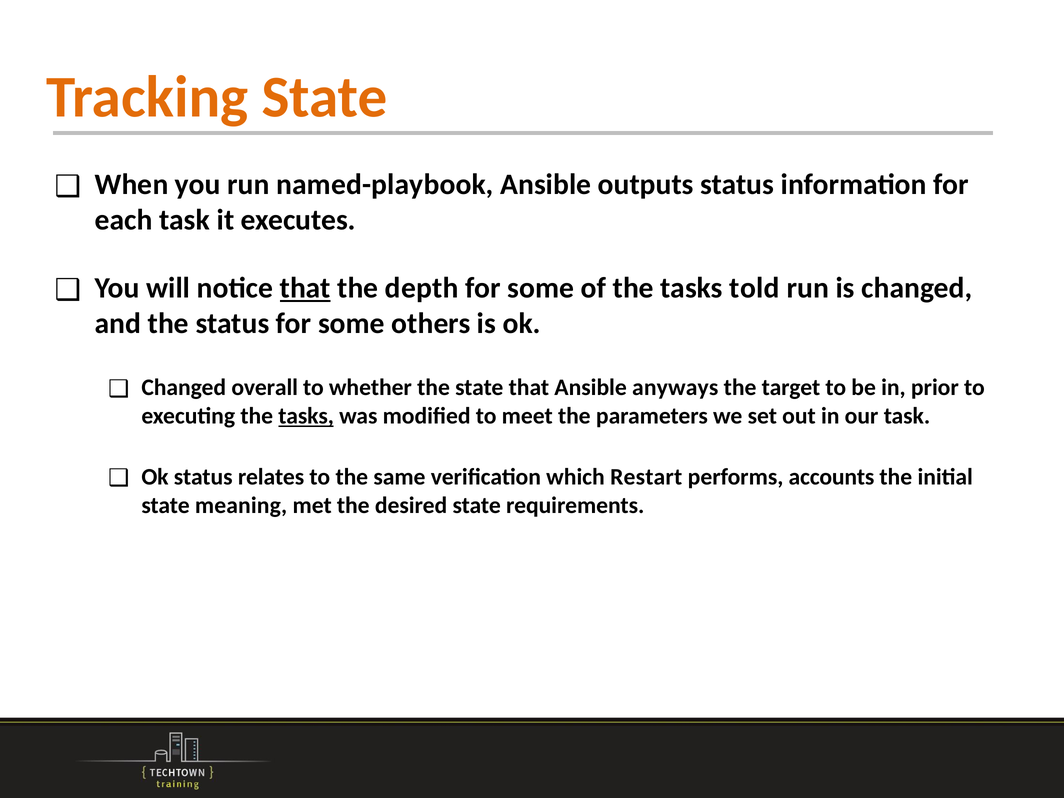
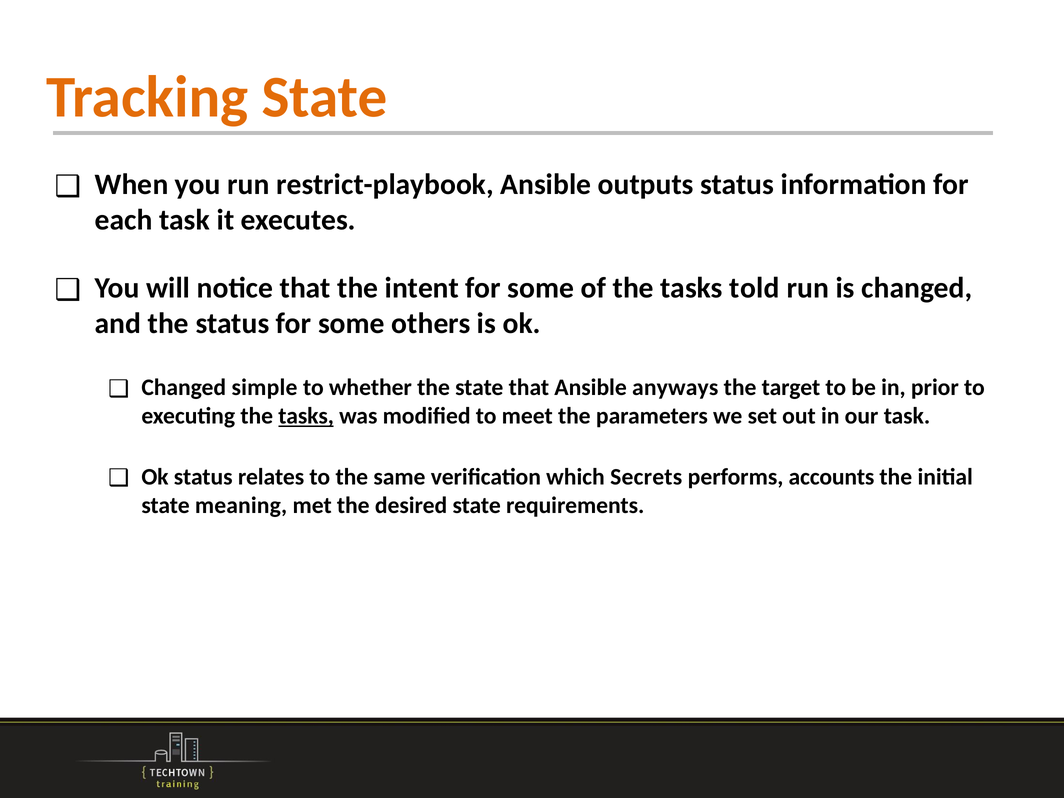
named-playbook: named-playbook -> restrict-playbook (385, 185)
that underline: present -> none (305, 288)
depth: depth -> intent (422, 288)
overall: overall -> simple (264, 388)
Restart: Restart -> Secrets (646, 477)
